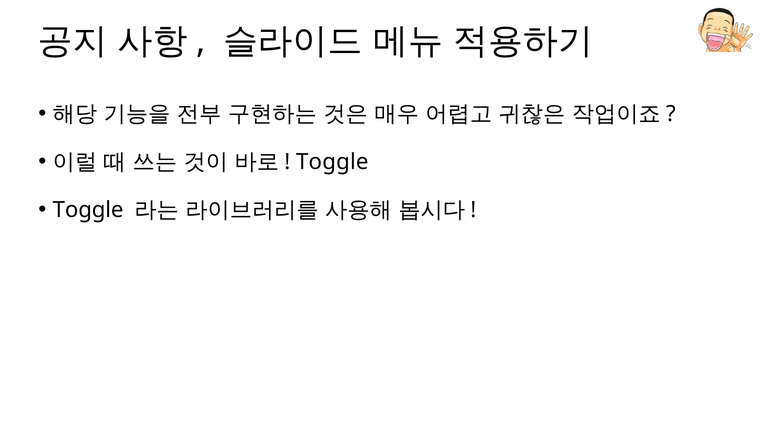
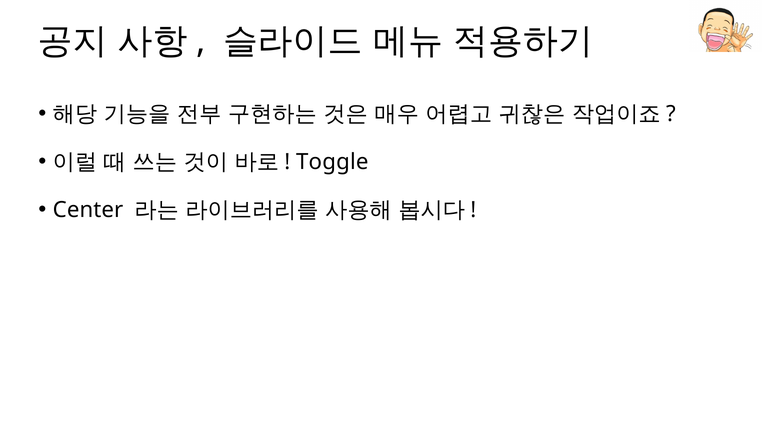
Toggle: Toggle -> Center (88, 210)
